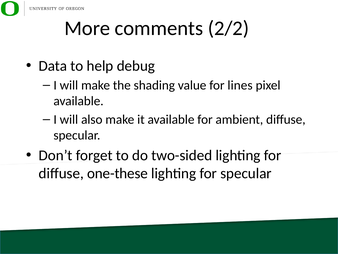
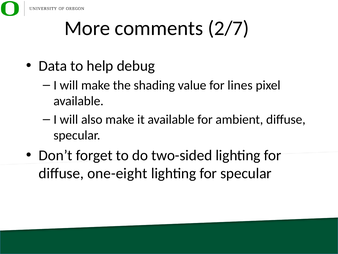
2/2: 2/2 -> 2/7 (229, 28)
one-these: one-these -> one-eight (117, 173)
